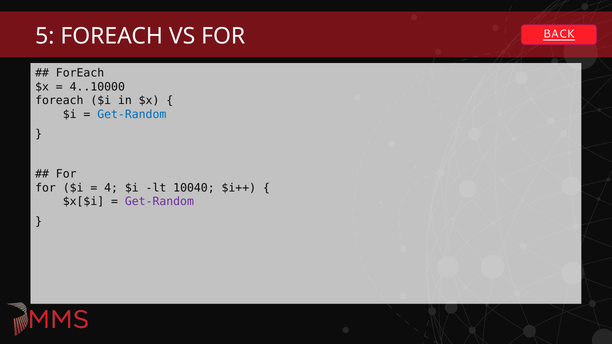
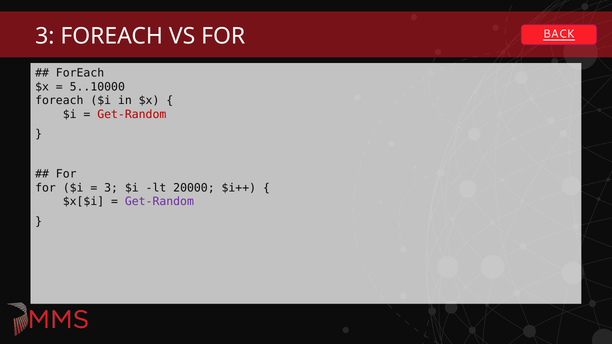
5: 5 -> 3 (45, 36)
4..10000: 4..10000 -> 5..10000 (97, 87)
Get-Random colour: blue -> red (132, 114)
4: 4 -> 3 (111, 188)
10040: 10040 -> 20000 (194, 188)
